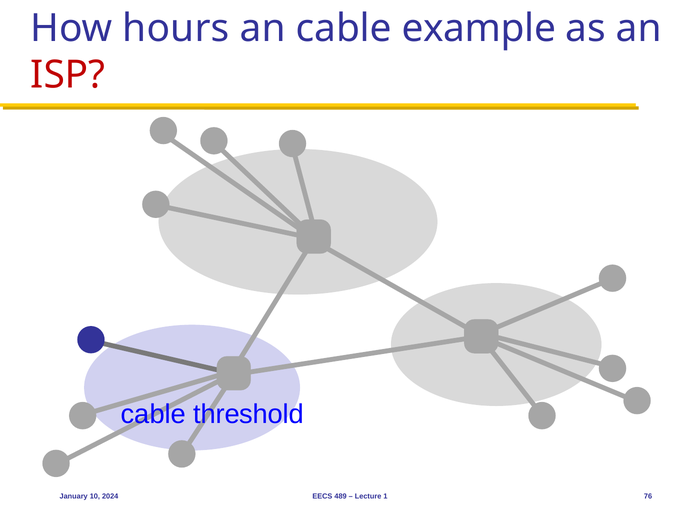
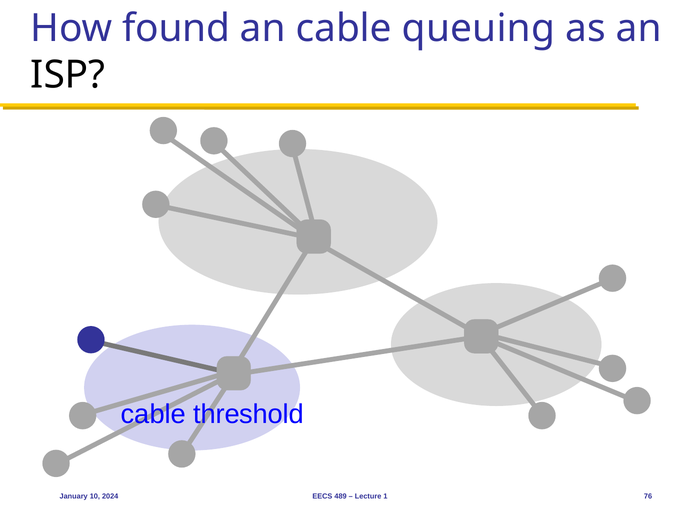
hours: hours -> found (176, 28)
example: example -> queuing (479, 28)
ISP colour: red -> black (68, 75)
